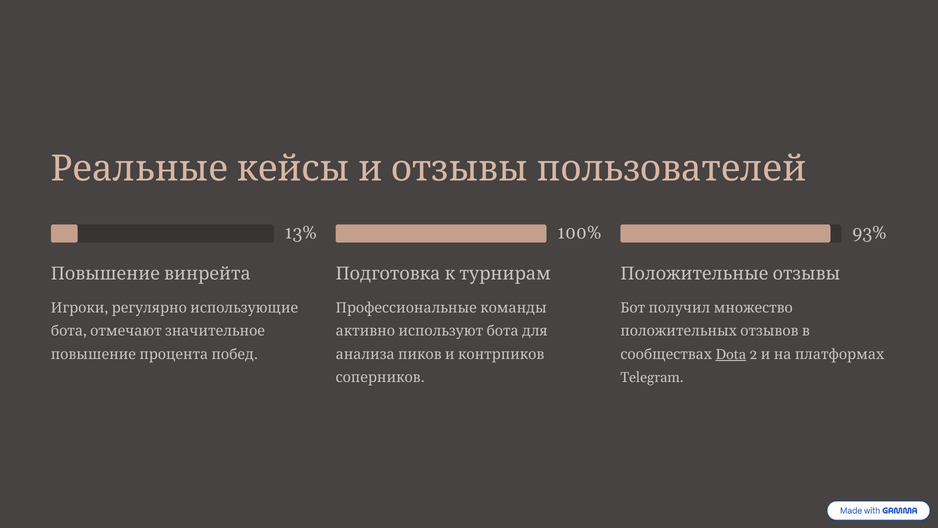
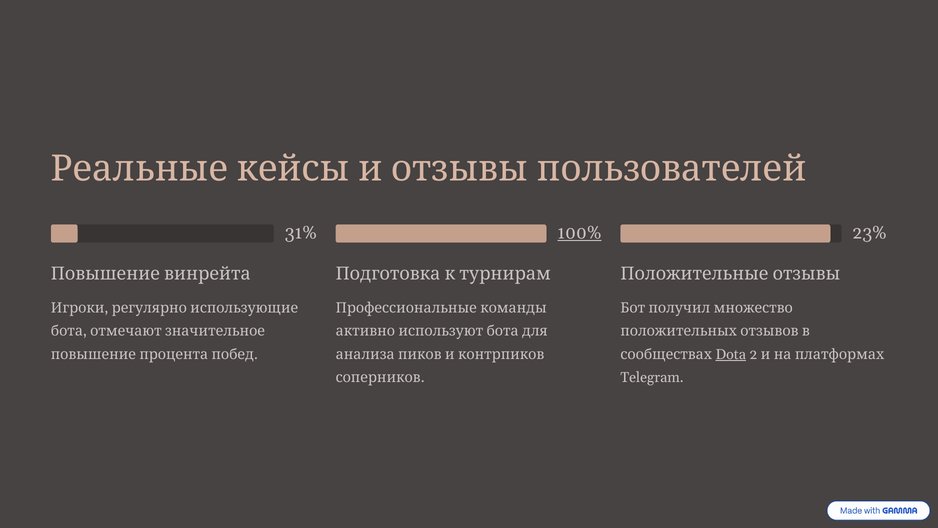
13%: 13% -> 31% (301, 233)
100% underline: none -> present (579, 233)
93%: 93% -> 23% (870, 233)
